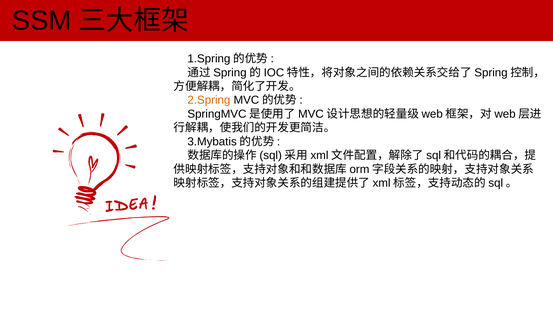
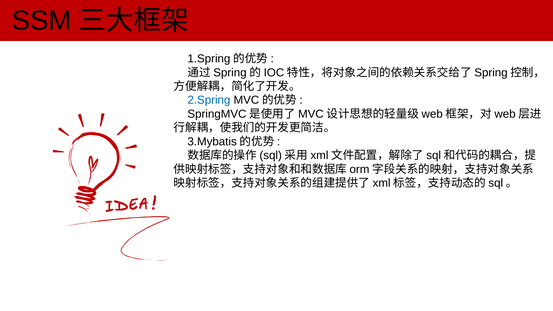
2.Spring colour: orange -> blue (209, 100)
